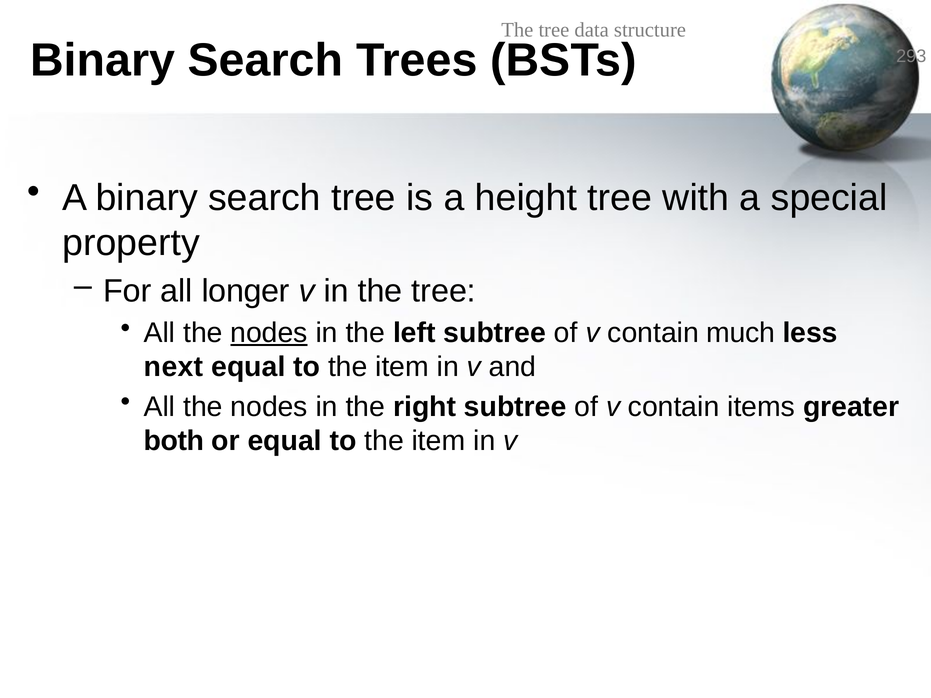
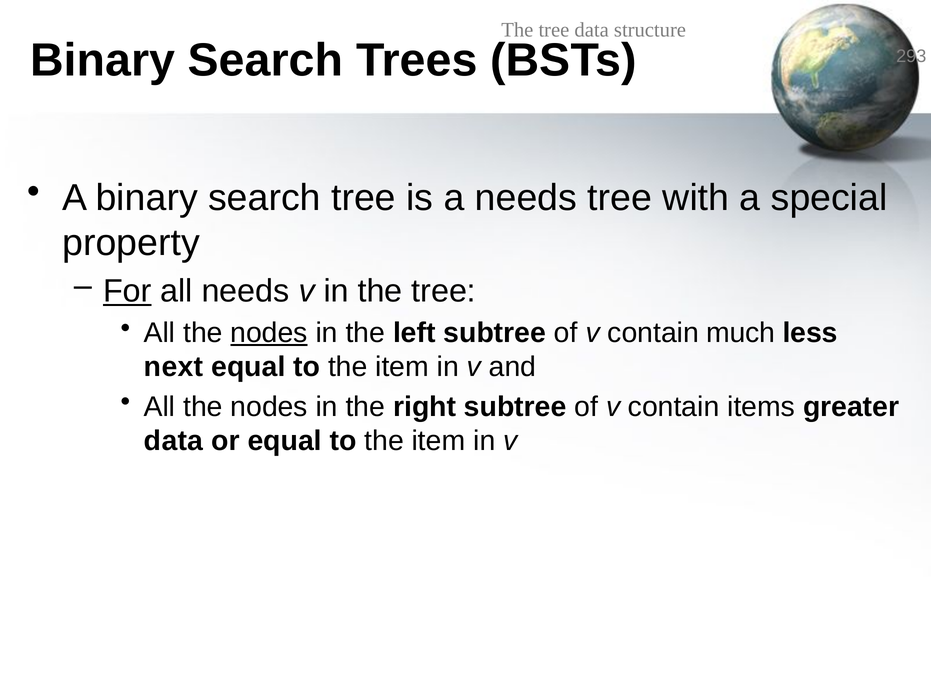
a height: height -> needs (526, 198)
For underline: none -> present (127, 291)
all longer: longer -> needs (245, 291)
both: both -> data (174, 441)
